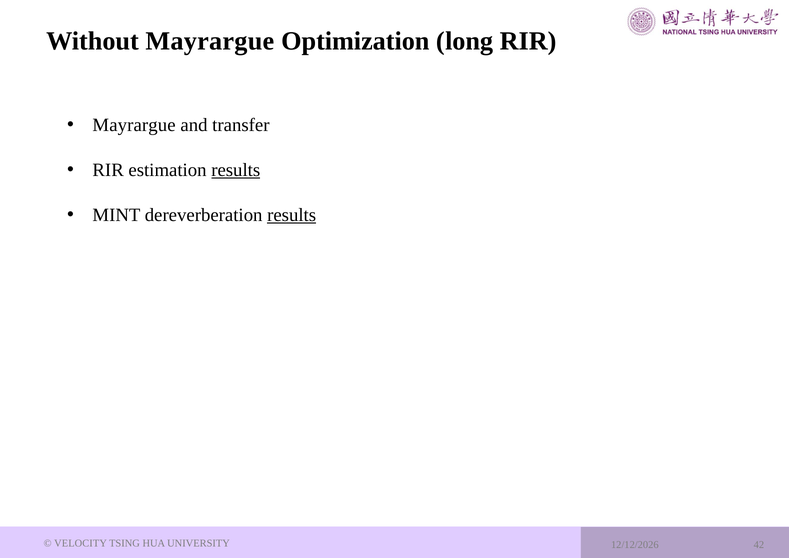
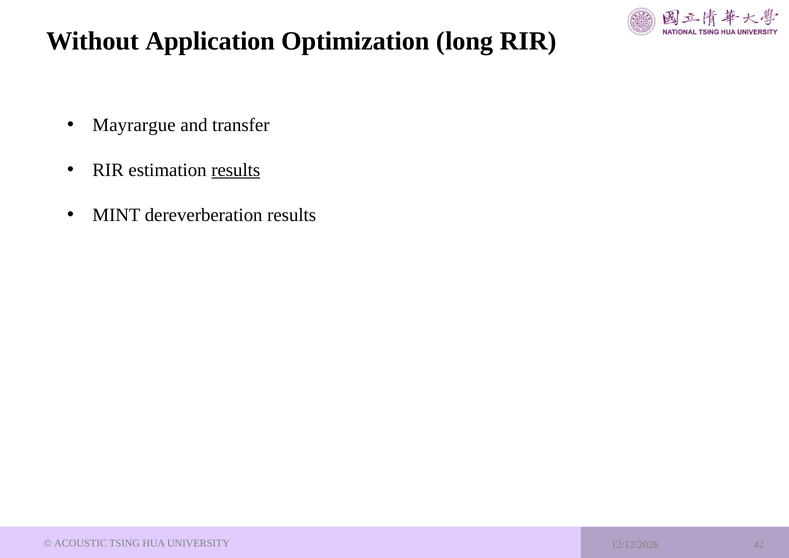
Without Mayrargue: Mayrargue -> Application (210, 41)
results underline: present -> none (292, 215)
VELOCITY: VELOCITY -> ACOUSTIC (81, 543)
